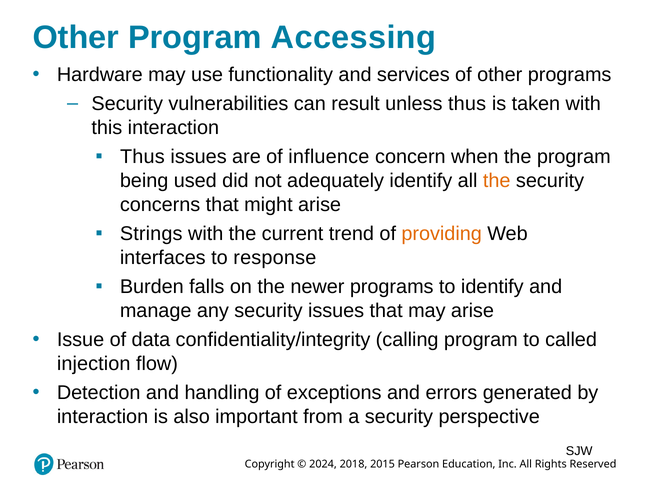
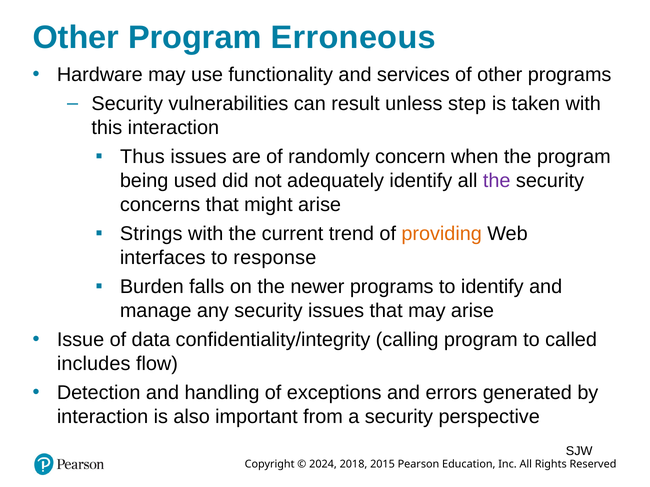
Accessing: Accessing -> Erroneous (353, 38)
unless thus: thus -> step (467, 104)
influence: influence -> randomly (329, 157)
the colour: orange -> purple (497, 181)
injection: injection -> includes (94, 364)
